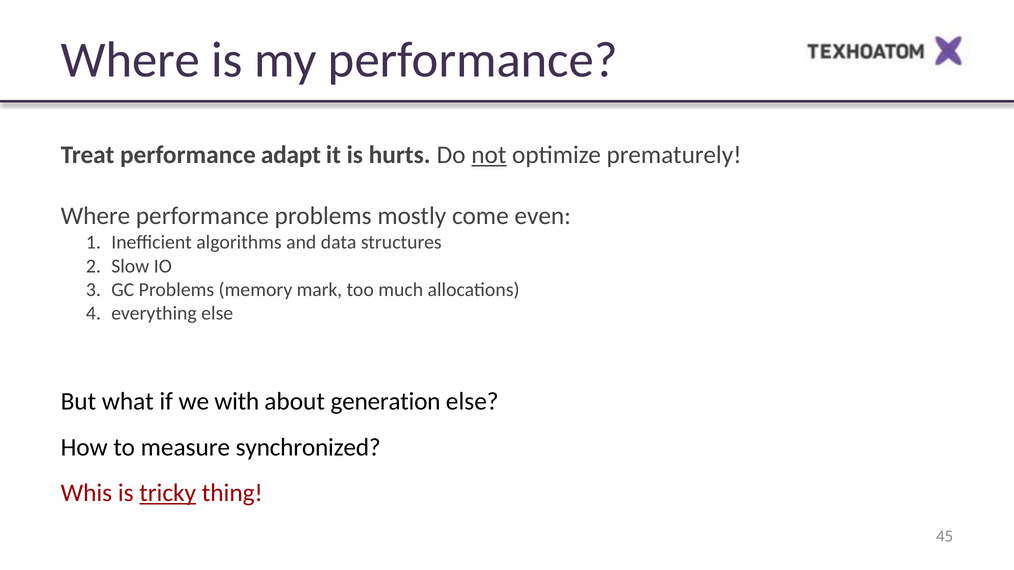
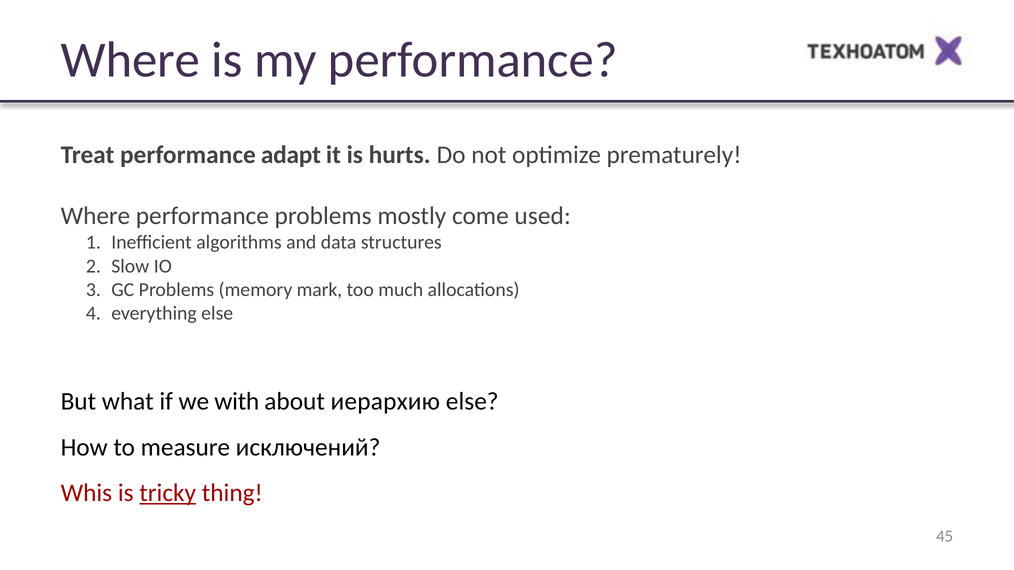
not underline: present -> none (489, 155)
even: even -> used (543, 216)
generation: generation -> иерархию (385, 402)
synchronized: synchronized -> исключений (308, 447)
